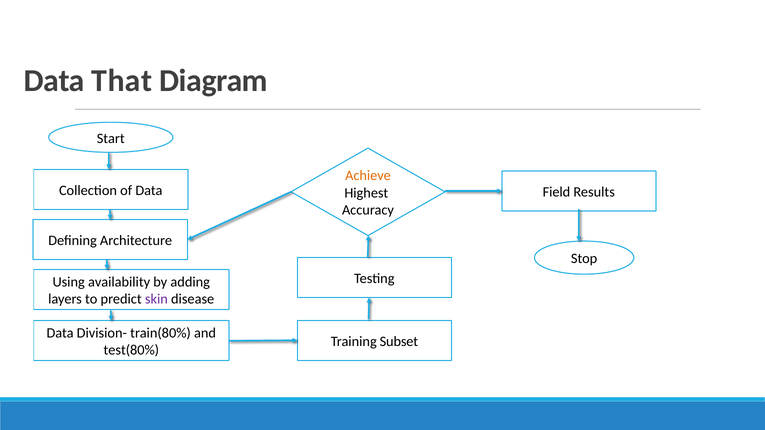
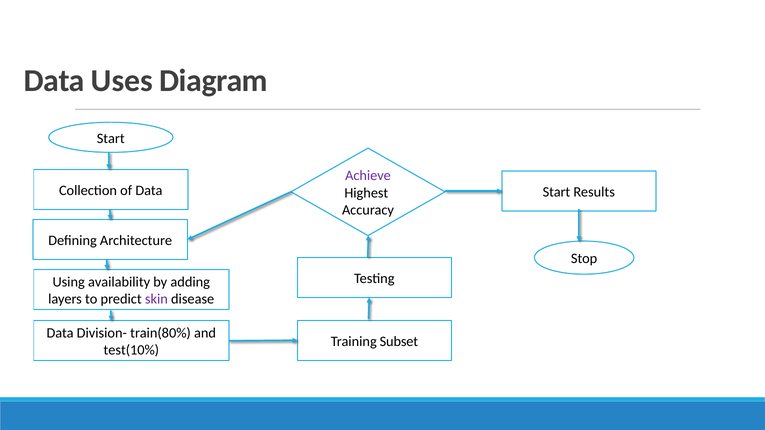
That: That -> Uses (122, 81)
Achieve colour: orange -> purple (368, 176)
Field: Field -> Start (556, 192)
test(80%: test(80% -> test(10% (131, 350)
